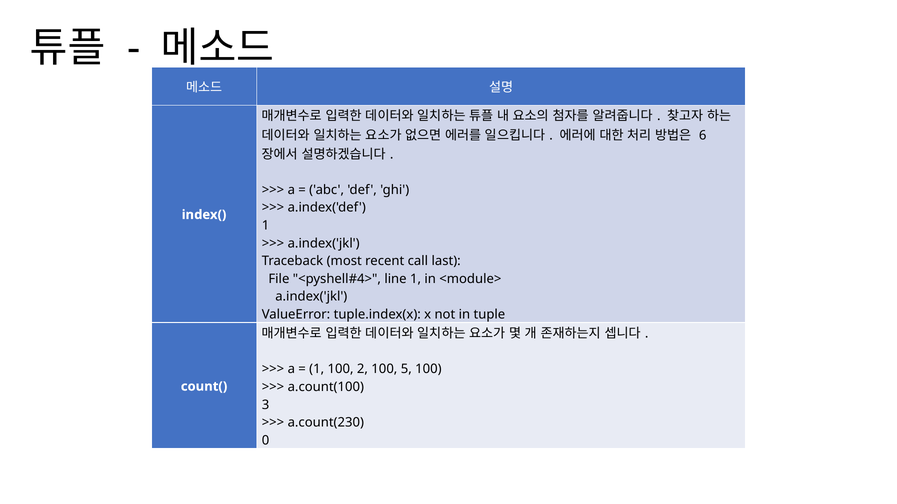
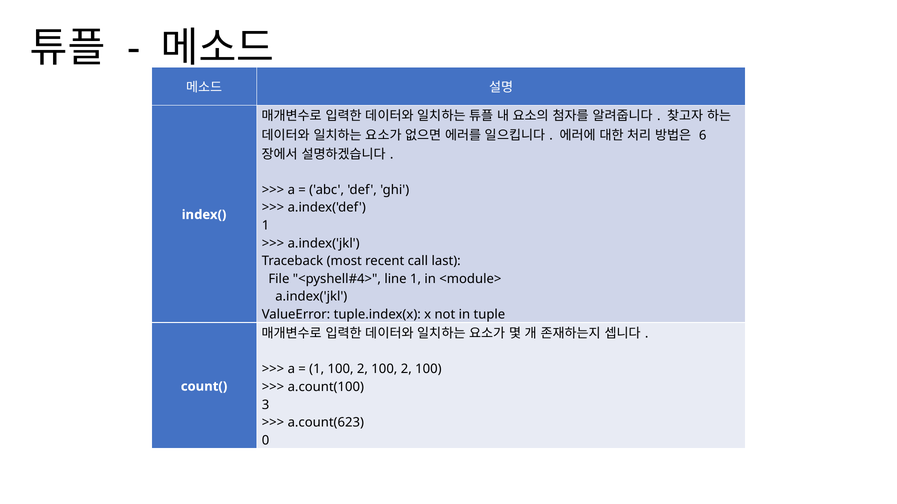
2 100 5: 5 -> 2 (406, 370)
a.count(230: a.count(230 -> a.count(623 (326, 423)
